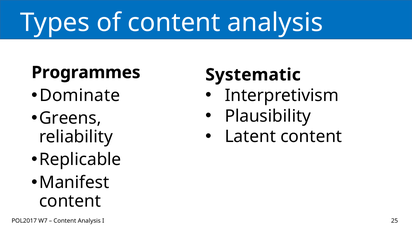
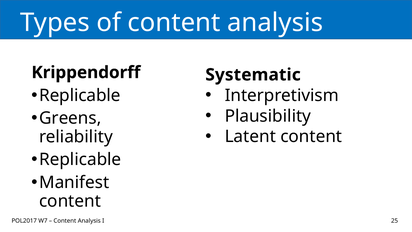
Programmes: Programmes -> Krippendorff (86, 72)
Dominate: Dominate -> Replicable (80, 95)
